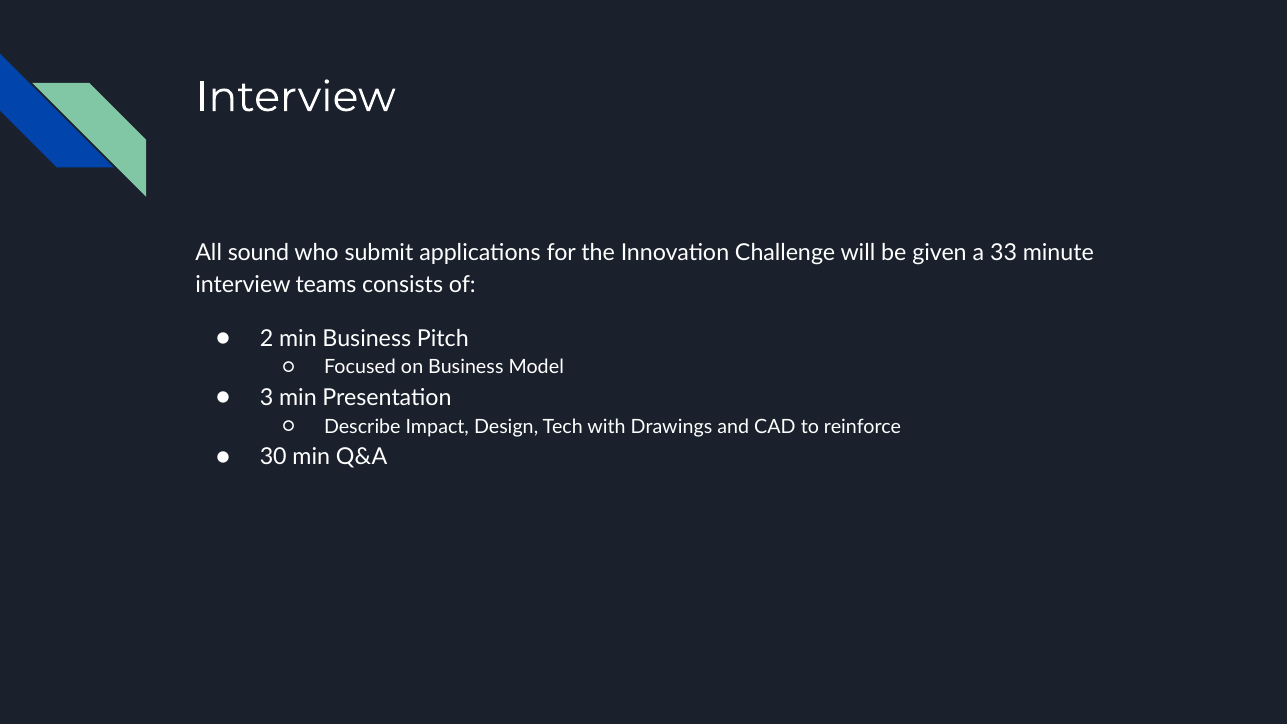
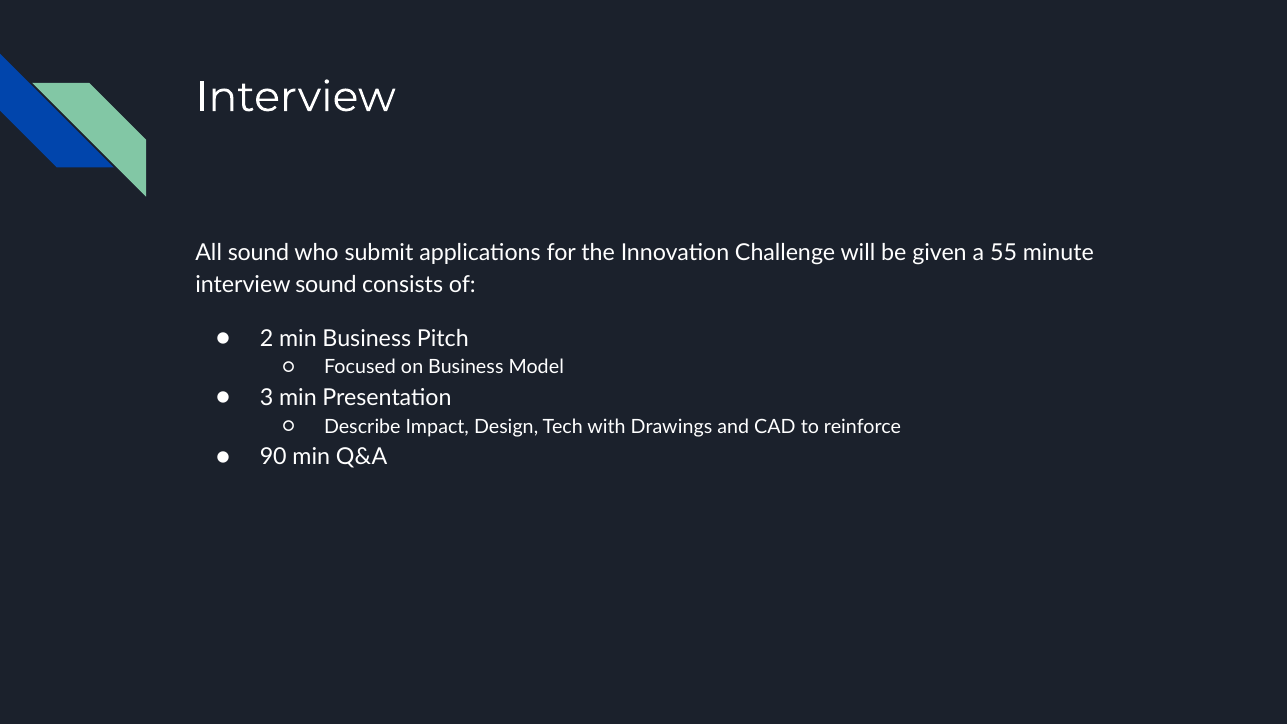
33: 33 -> 55 (1004, 253)
interview teams: teams -> sound (326, 285)
30: 30 -> 90 (273, 457)
